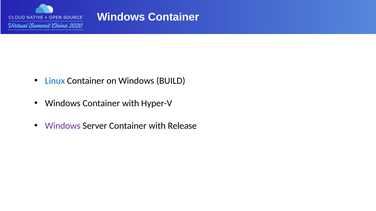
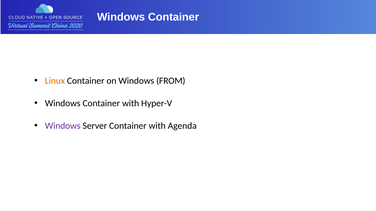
Linux colour: blue -> orange (55, 81)
BUILD: BUILD -> FROM (171, 81)
Release: Release -> Agenda (182, 126)
